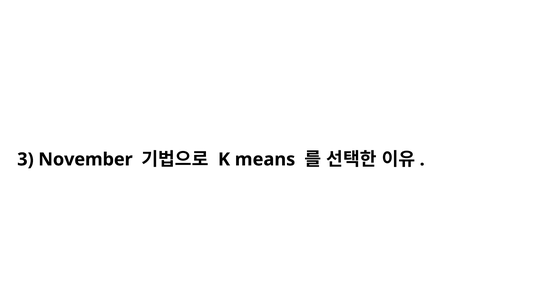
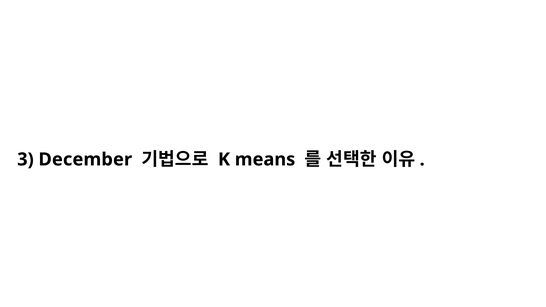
November: November -> December (85, 160)
